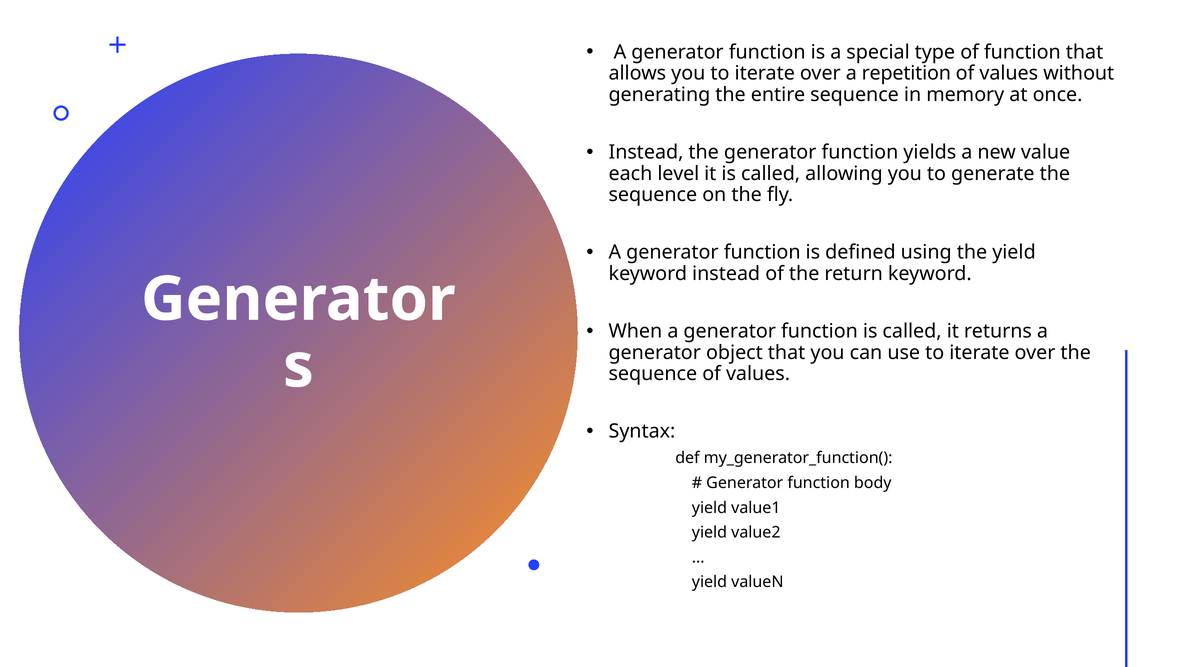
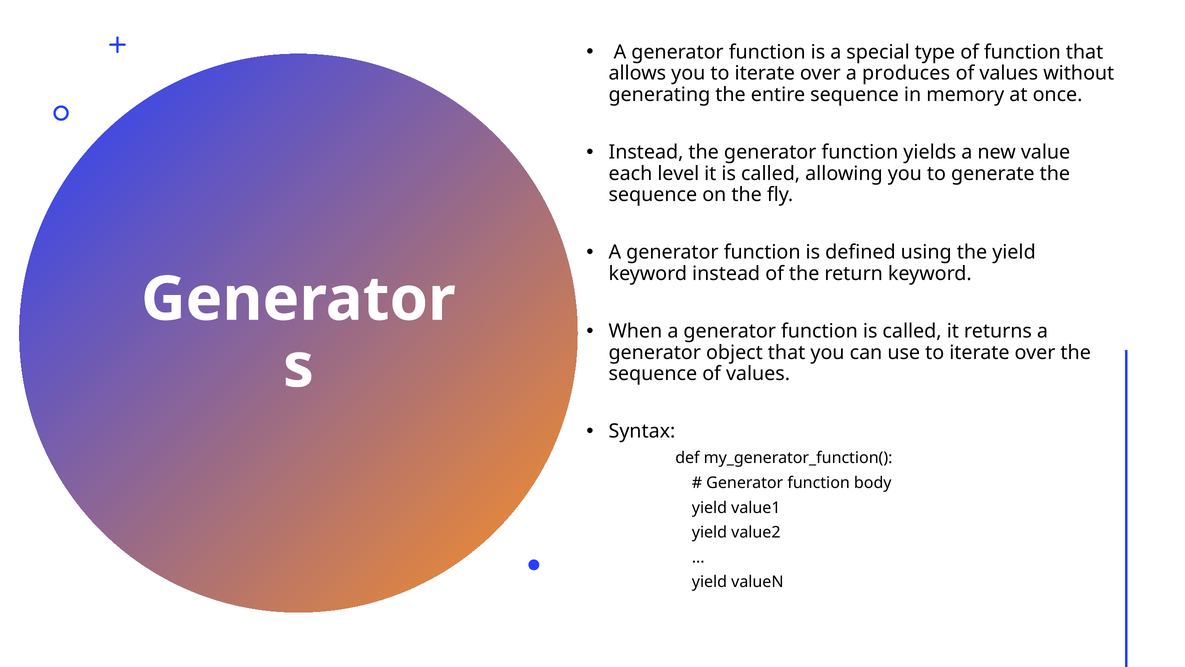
repetition: repetition -> produces (906, 73)
